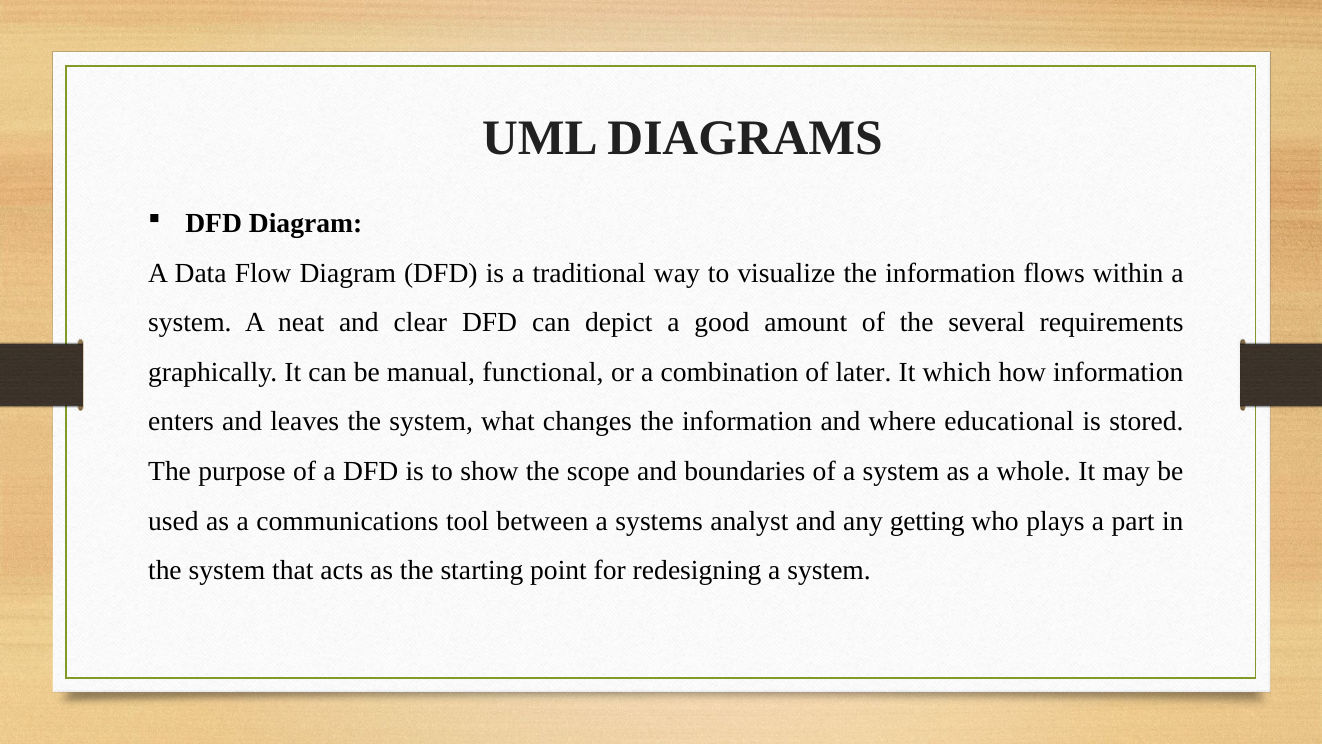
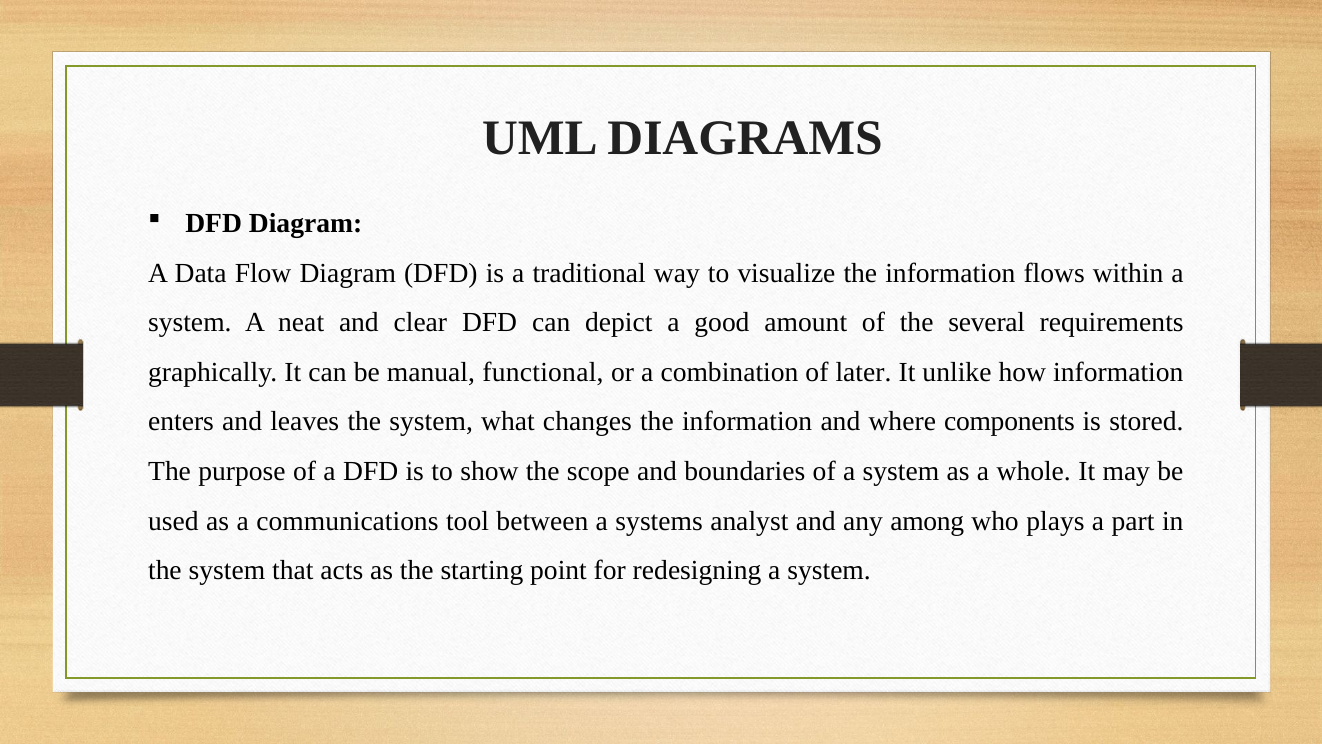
which: which -> unlike (957, 372)
educational: educational -> components (1009, 422)
getting: getting -> among (927, 521)
